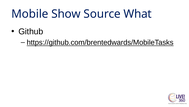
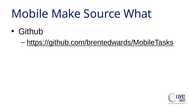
Show: Show -> Make (66, 14)
